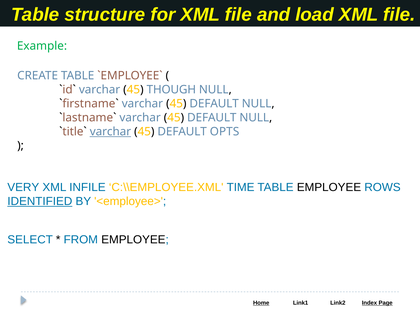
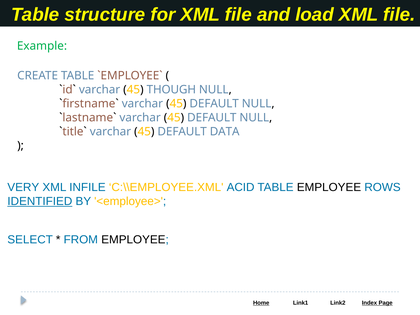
varchar underline: present -> none (110, 132)
OPTS: OPTS -> DATA (225, 132)
TIME: TIME -> ACID (241, 187)
